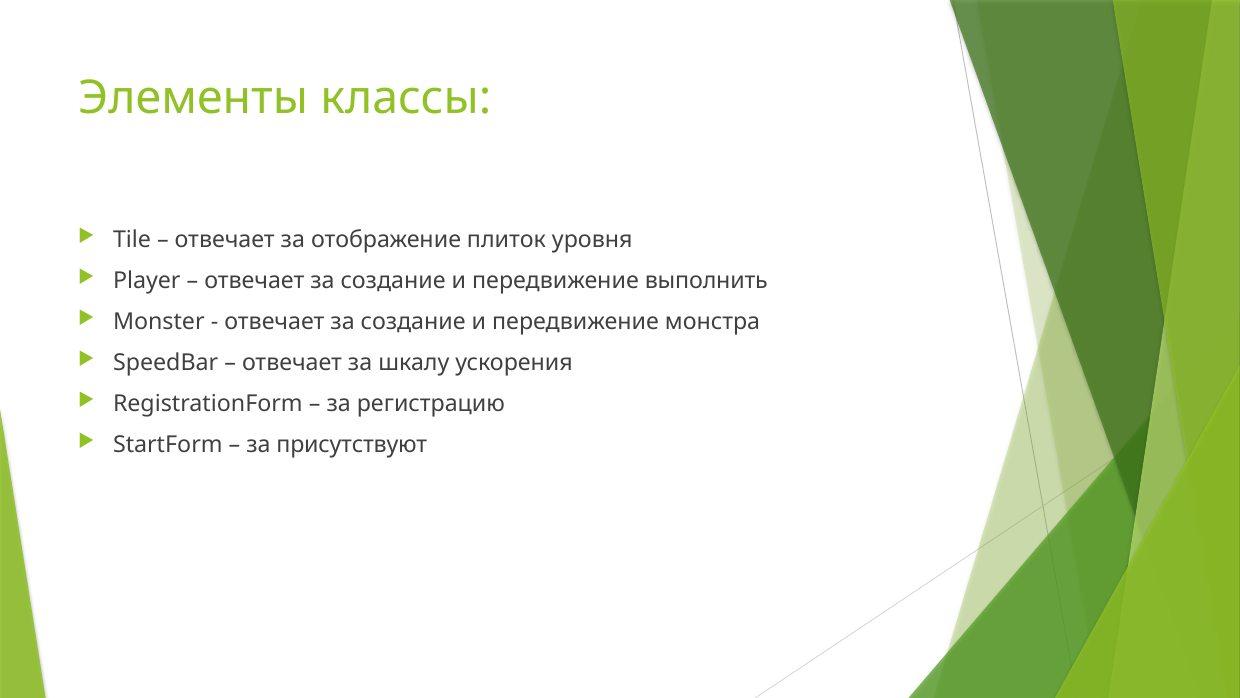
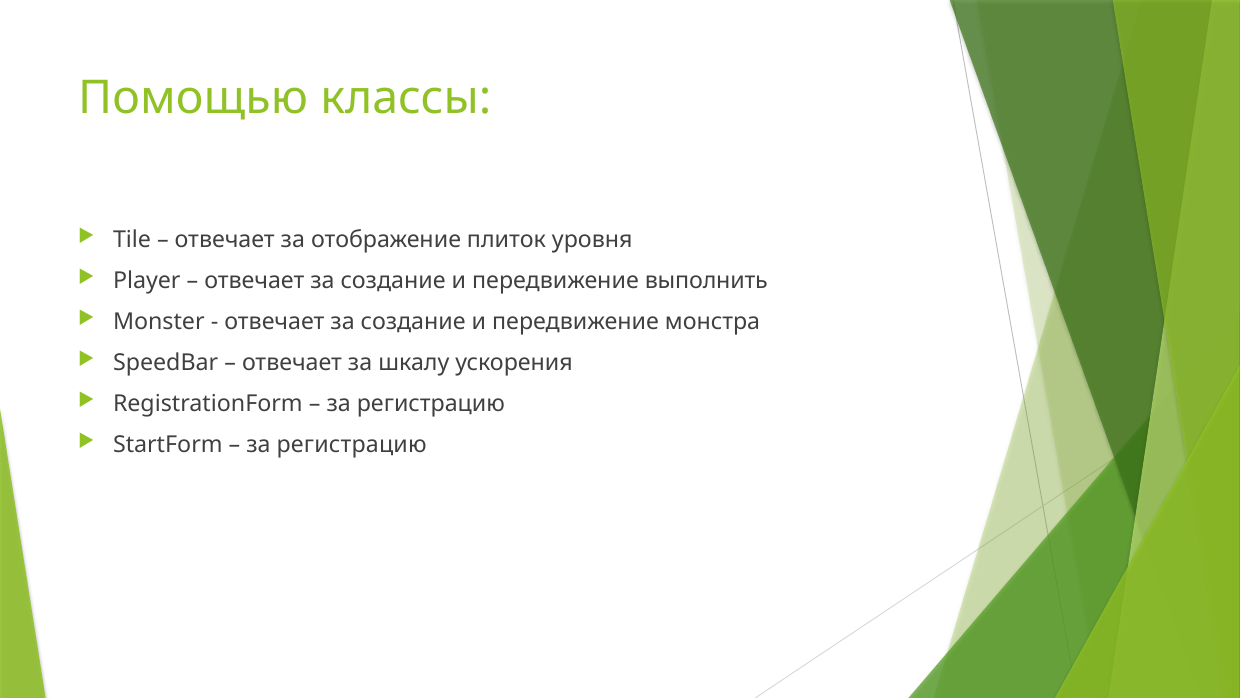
Элементы: Элементы -> Помощью (193, 98)
присутствуют: присутствуют -> регистрацию (352, 444)
